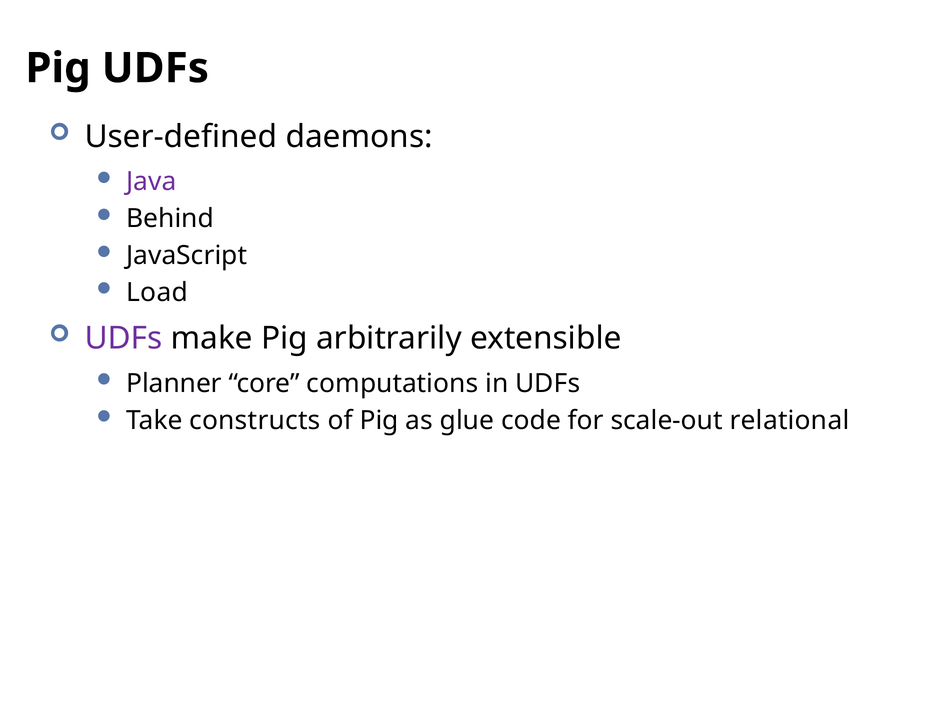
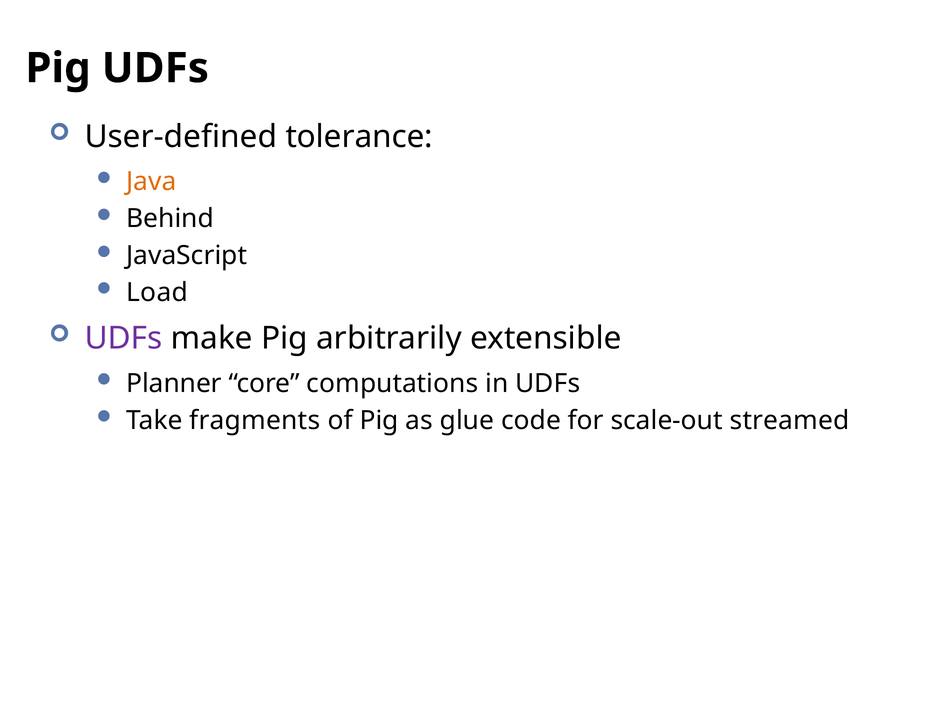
daemons: daemons -> tolerance (359, 137)
Java colour: purple -> orange (151, 182)
constructs: constructs -> fragments (255, 421)
relational: relational -> streamed (790, 421)
